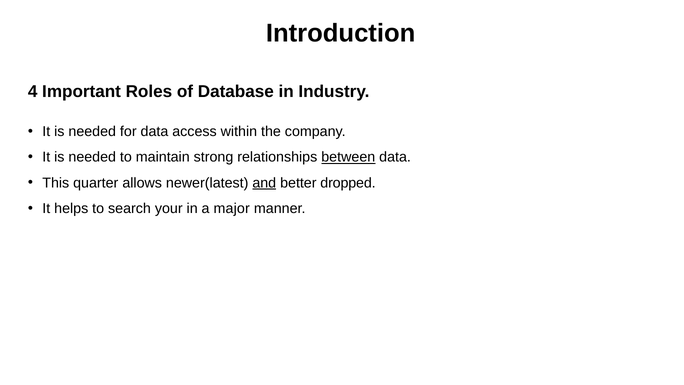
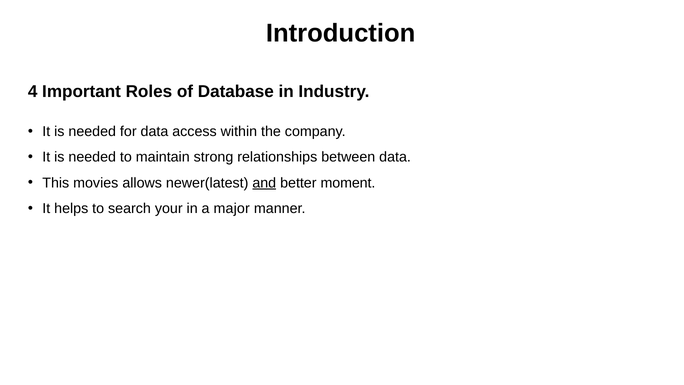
between underline: present -> none (348, 157)
quarter: quarter -> movies (96, 183)
dropped: dropped -> moment (348, 183)
